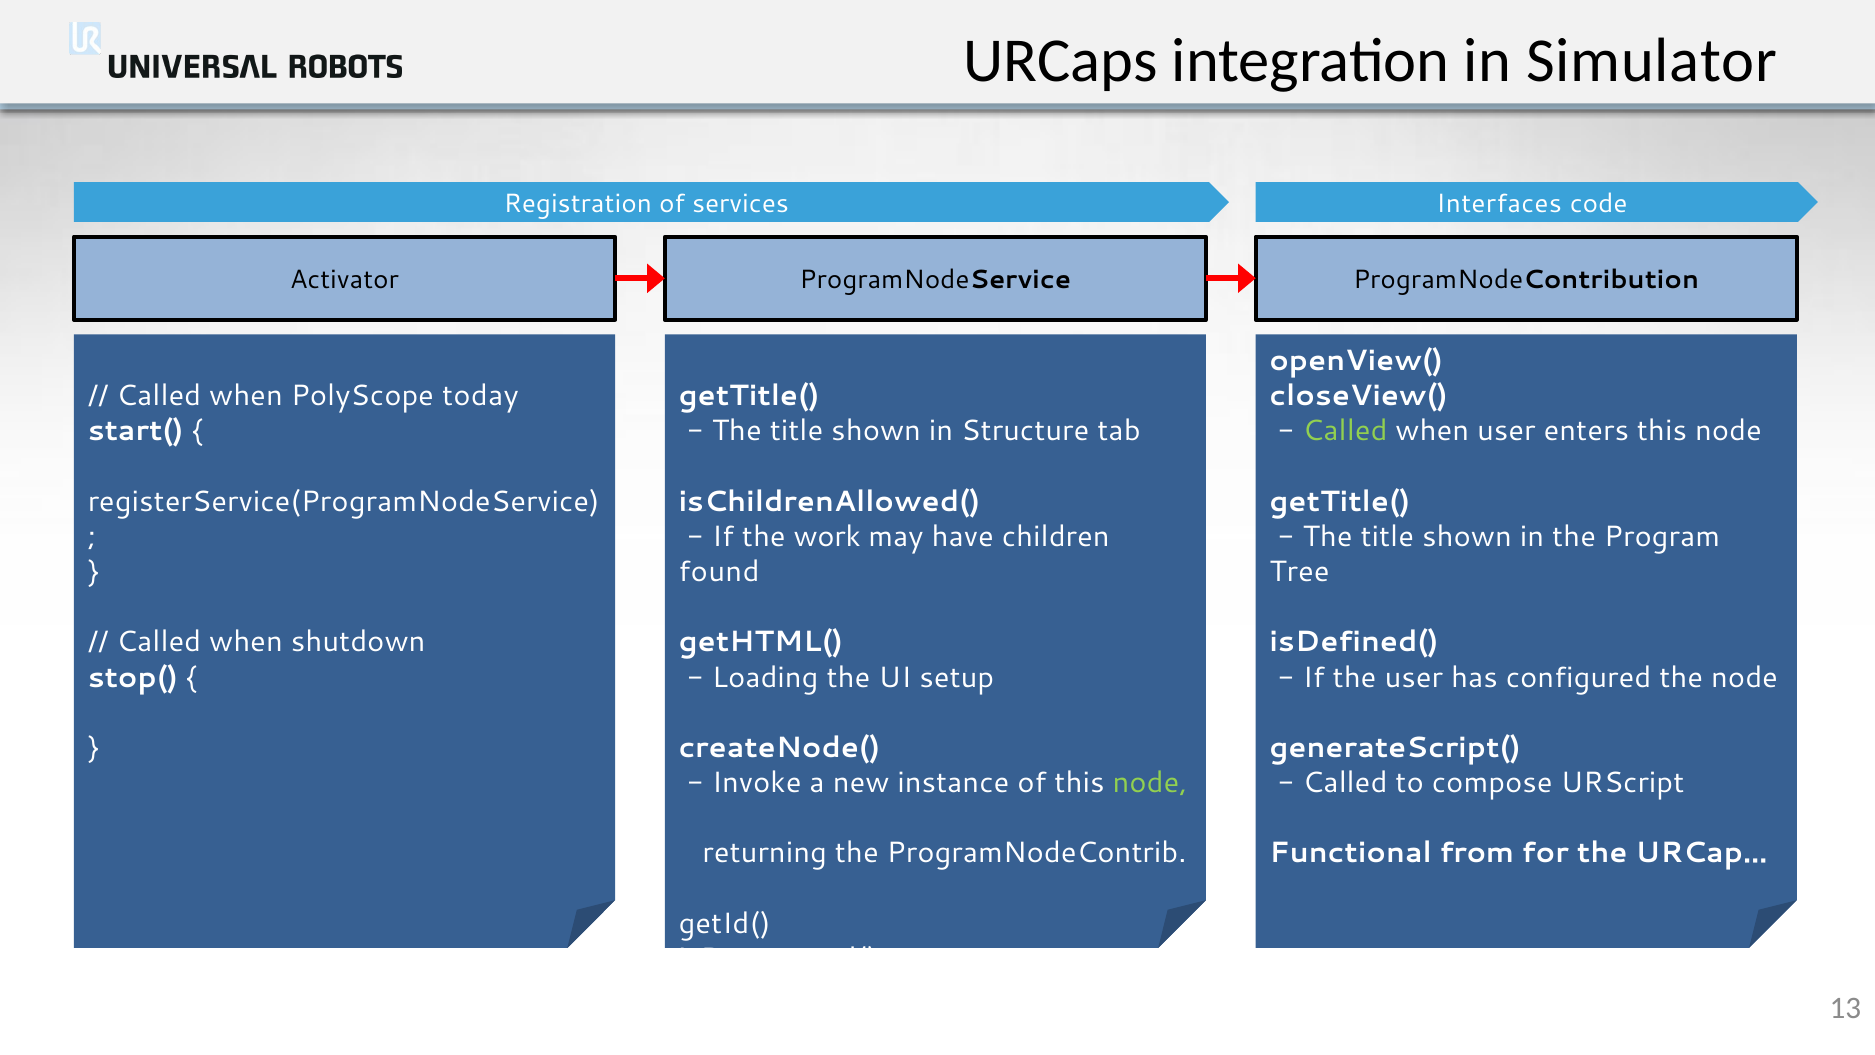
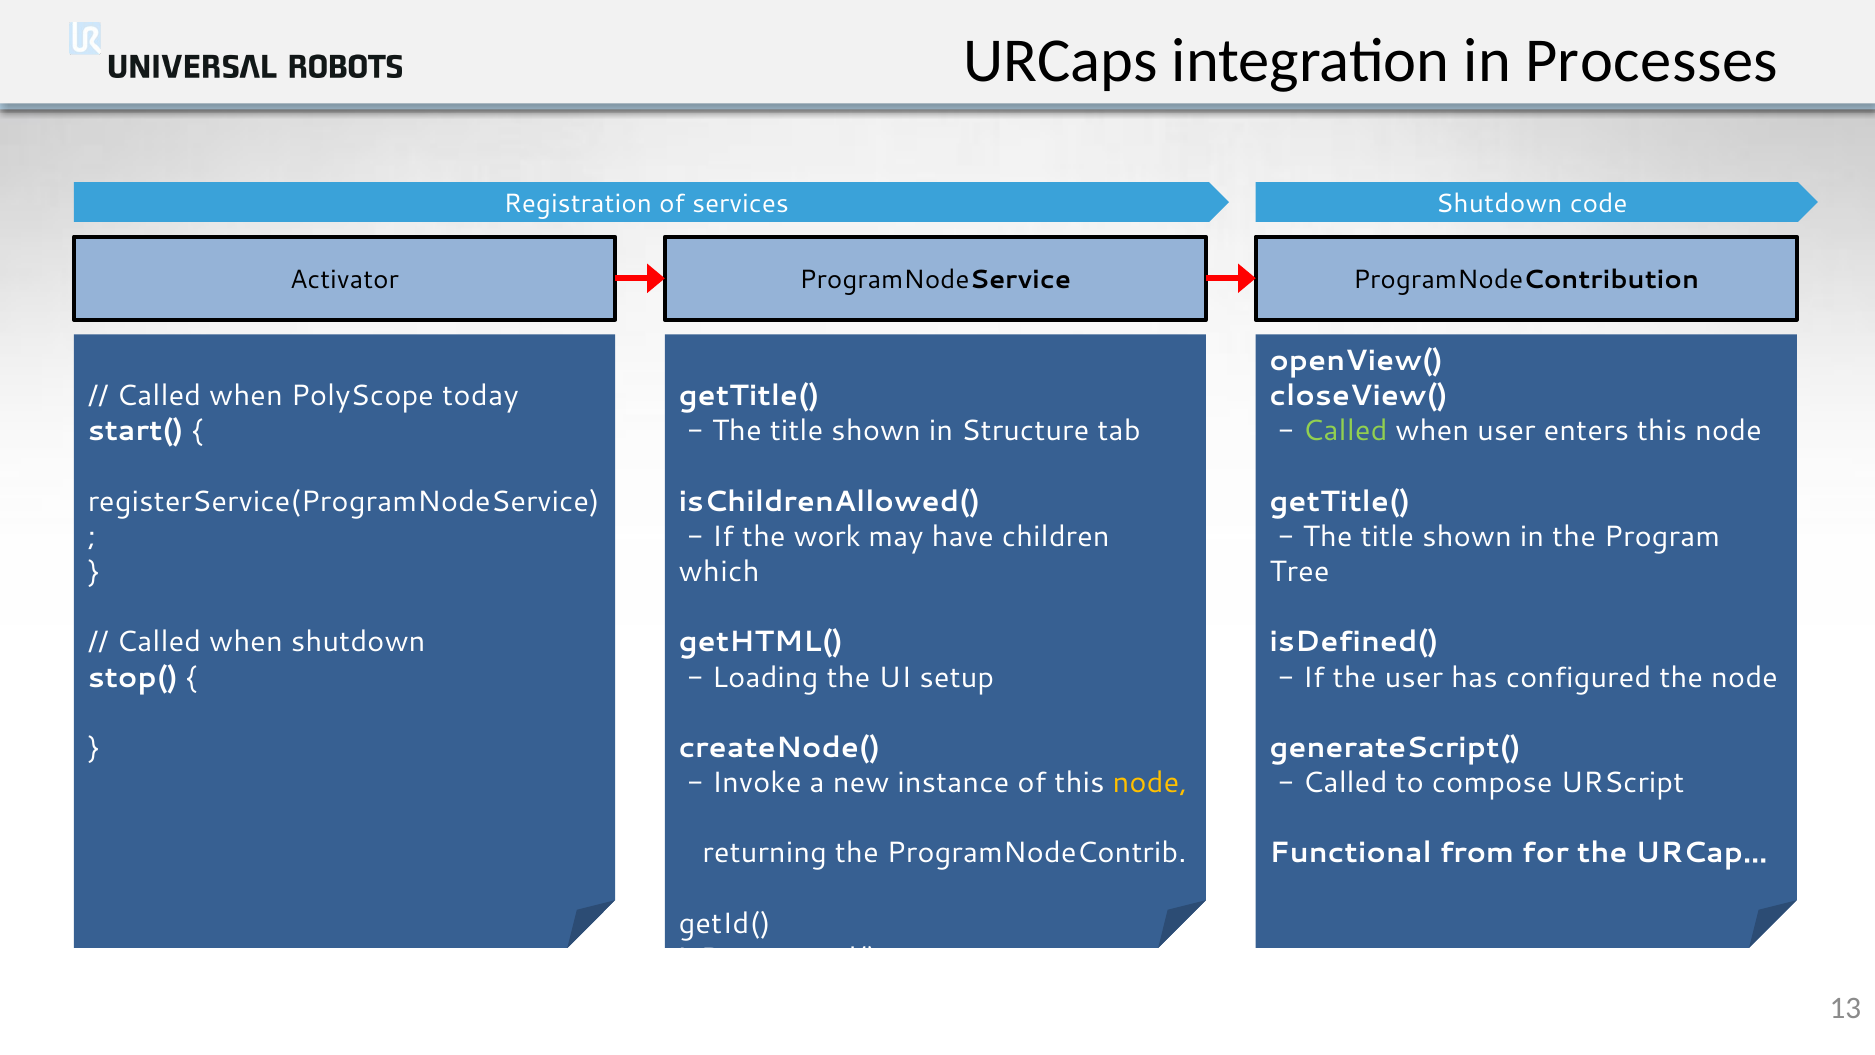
Simulator: Simulator -> Processes (1652, 61)
Interfaces: Interfaces -> Shutdown (1499, 204)
found: found -> which (719, 572)
node colour: light green -> yellow (1150, 783)
